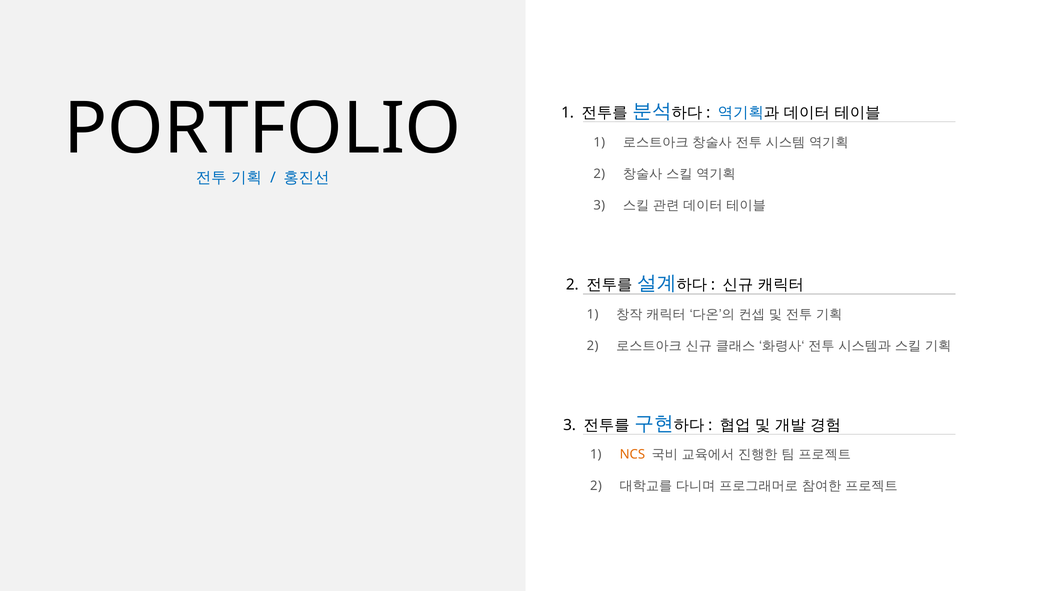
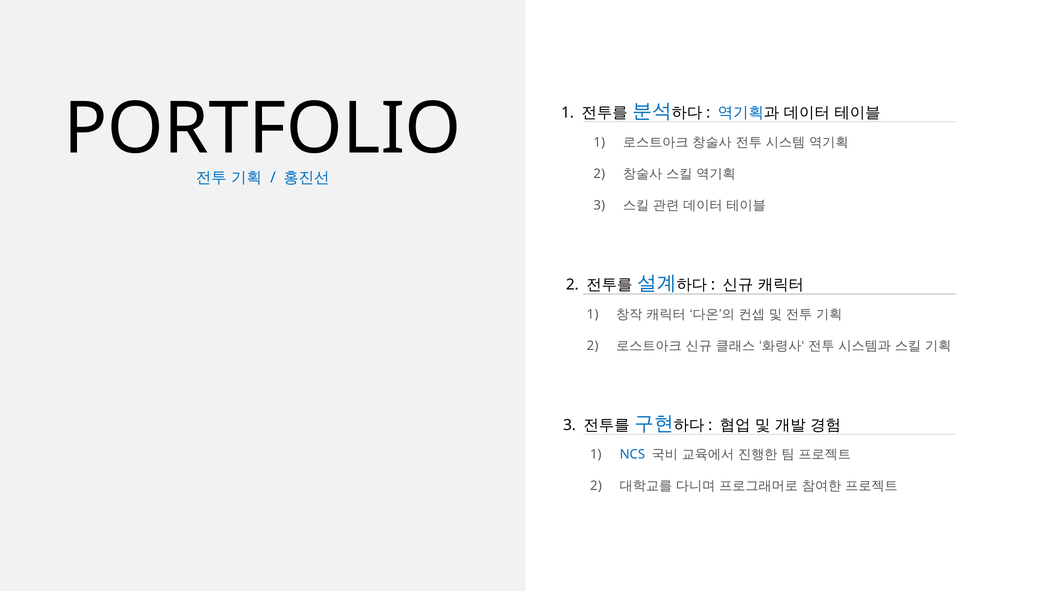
NCS colour: orange -> blue (632, 455)
